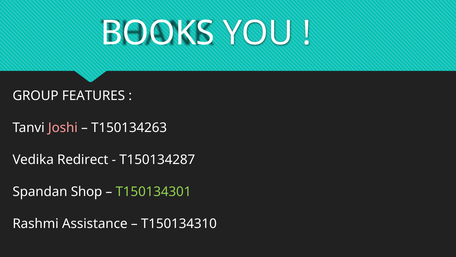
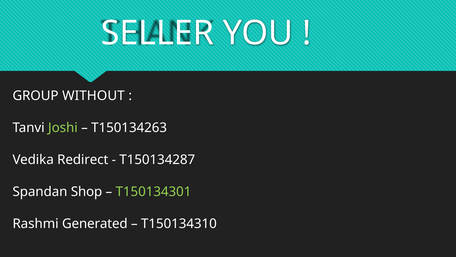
BOOKS: BOOKS -> SELLER (157, 33)
FEATURES: FEATURES -> WITHOUT (93, 96)
Joshi colour: pink -> light green (63, 128)
Assistance: Assistance -> Generated (95, 223)
